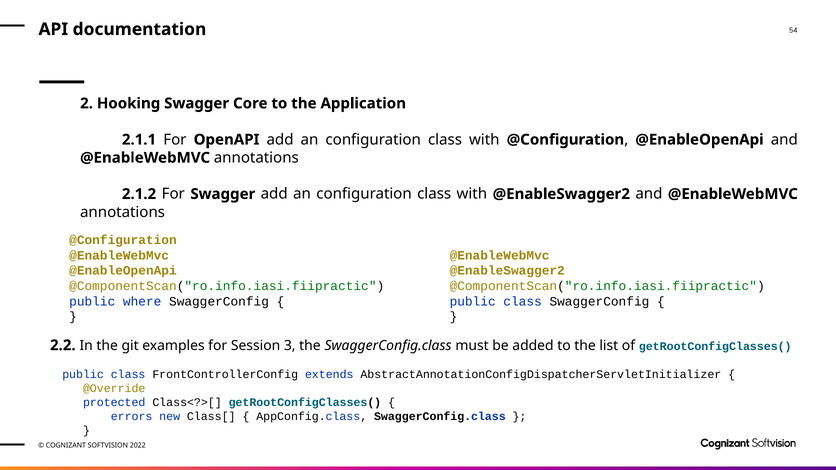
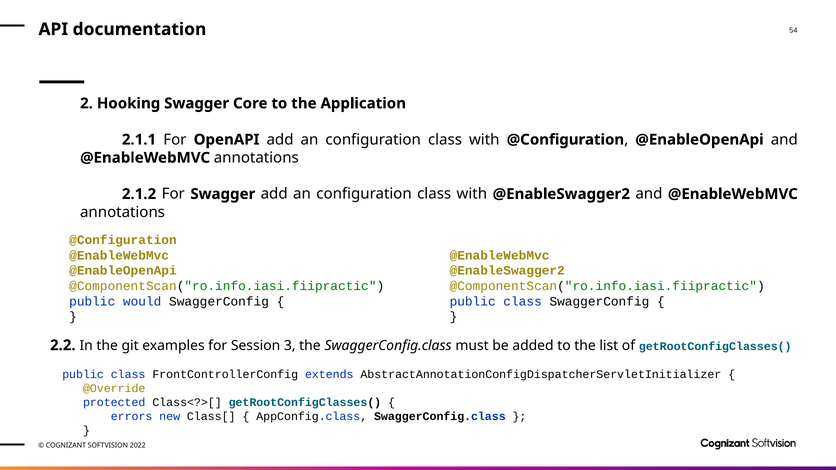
where: where -> would (142, 301)
